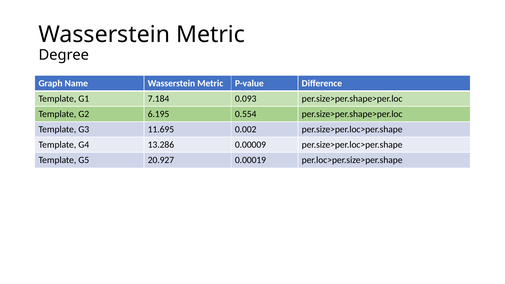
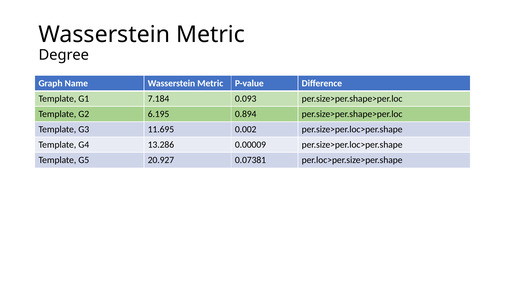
0.554: 0.554 -> 0.894 (246, 114)
0.00019: 0.00019 -> 0.07381 (250, 160)
